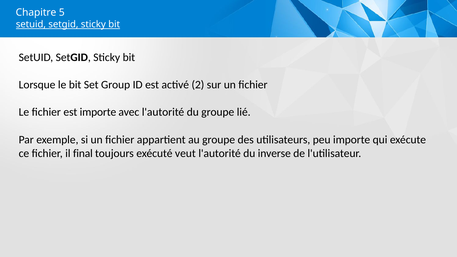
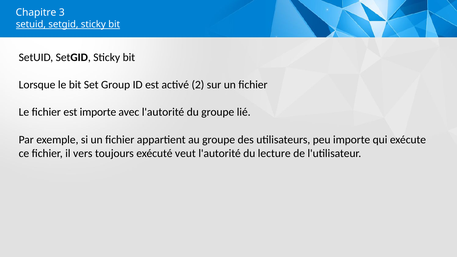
5: 5 -> 3 (62, 13)
final: final -> vers (83, 153)
inverse: inverse -> lecture (274, 153)
